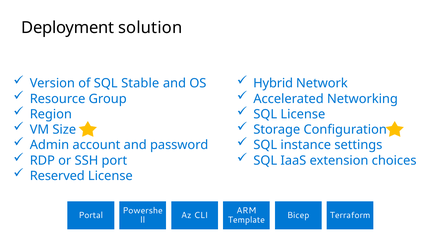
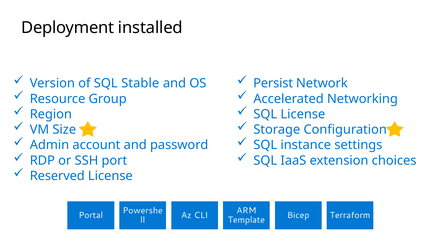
solution: solution -> installed (150, 28)
Hybrid: Hybrid -> Persist (273, 83)
